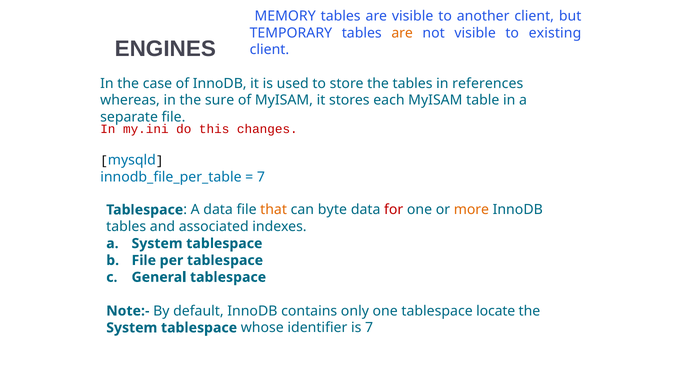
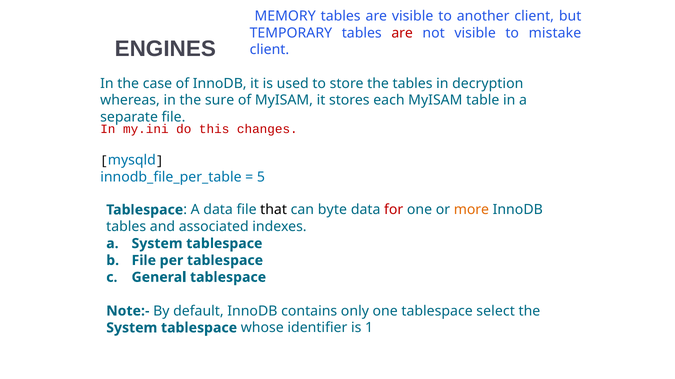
are colour: orange -> red (402, 33)
existing: existing -> mistake (555, 33)
references: references -> decryption (488, 84)
7: 7 -> 5 (261, 177)
that colour: orange -> black (274, 210)
locate: locate -> select (496, 311)
is 7: 7 -> 1 (369, 328)
